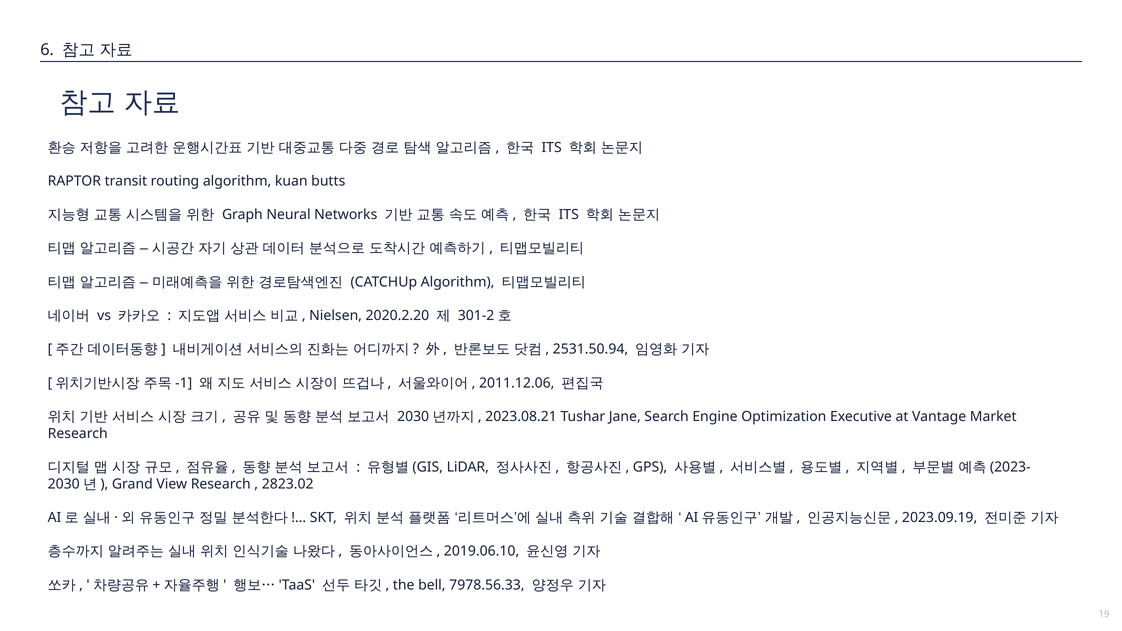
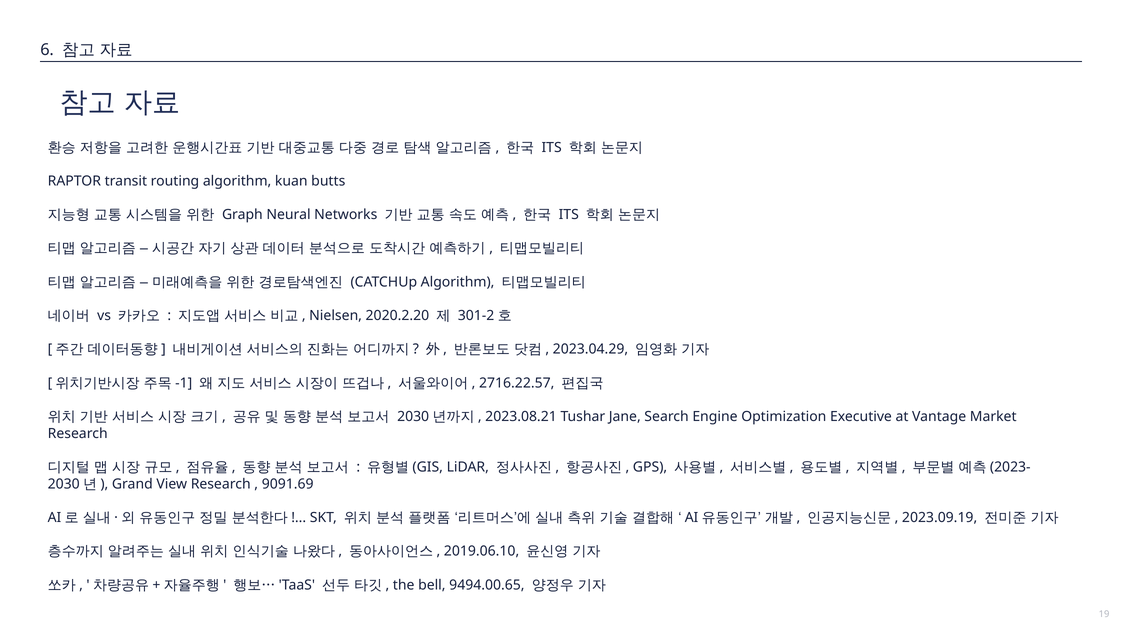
2531.50.94: 2531.50.94 -> 2023.04.29 (590, 349)
2011.12.06: 2011.12.06 -> 2716.22.57 (517, 383)
2823.02: 2823.02 -> 9091.69 (288, 484)
7978.56.33: 7978.56.33 -> 9494.00.65 (487, 585)
